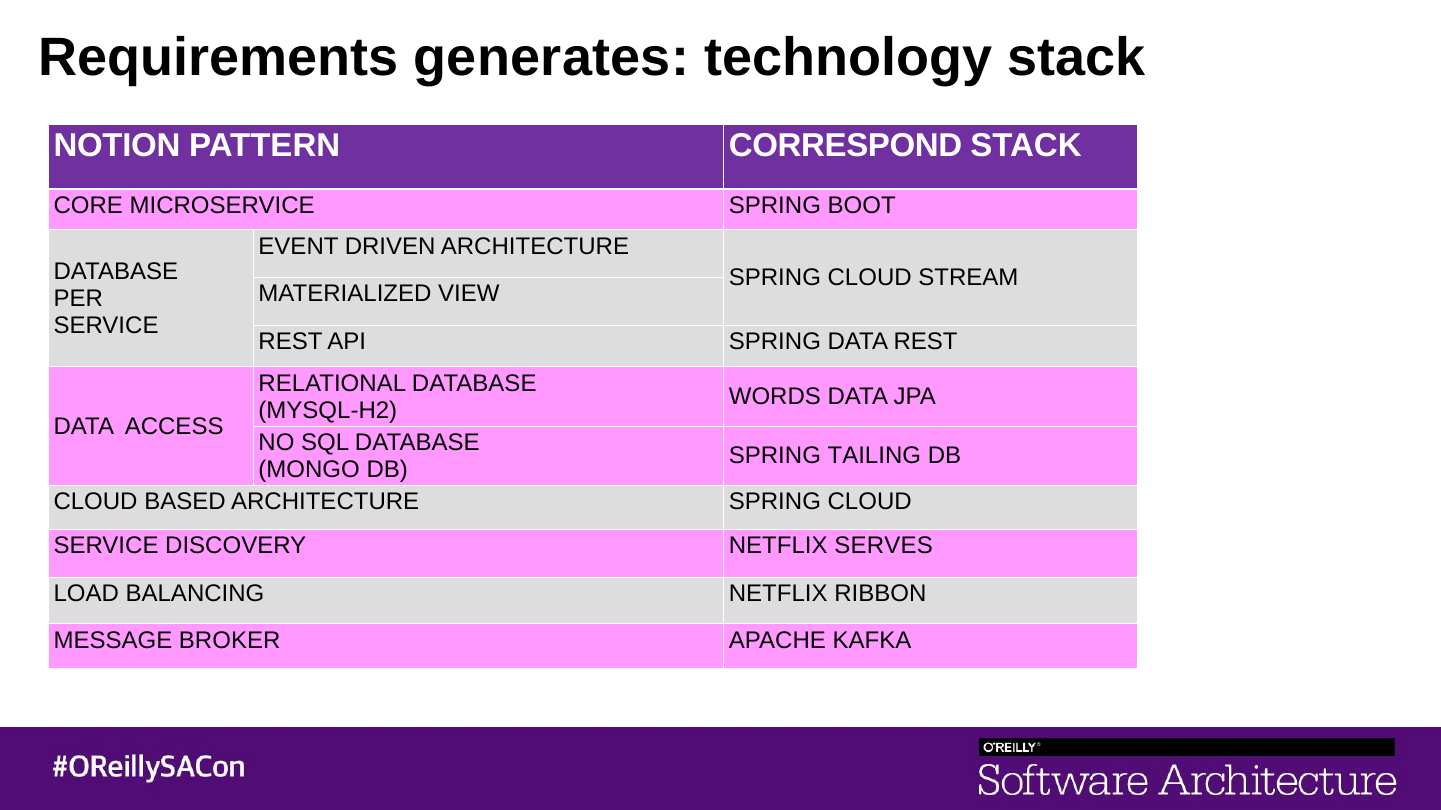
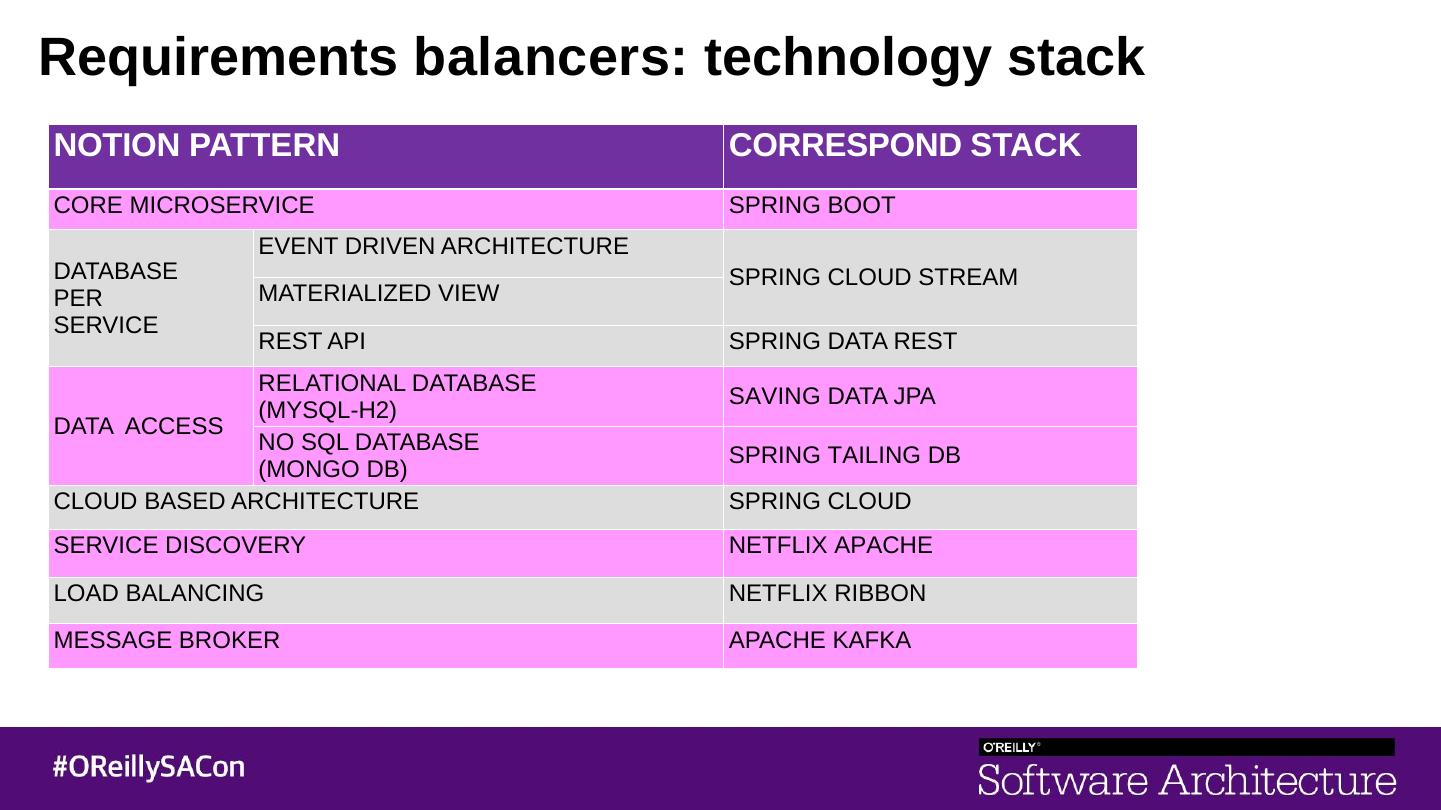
generates: generates -> balancers (551, 58)
WORDS: WORDS -> SAVING (775, 397)
NETFLIX SERVES: SERVES -> APACHE (884, 546)
